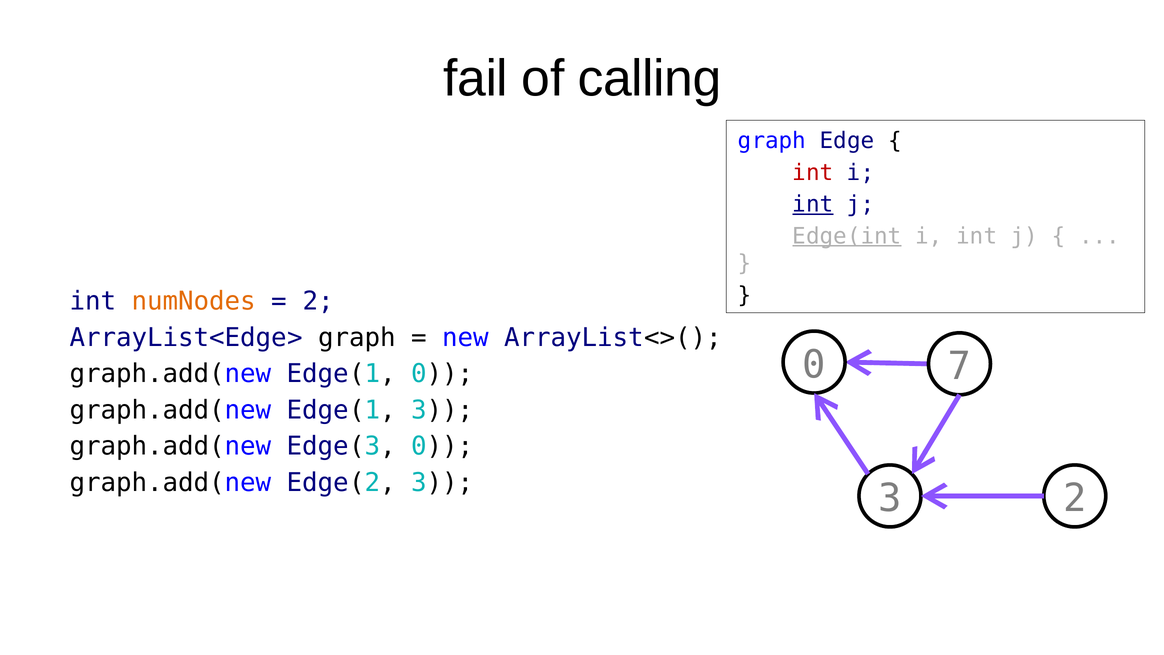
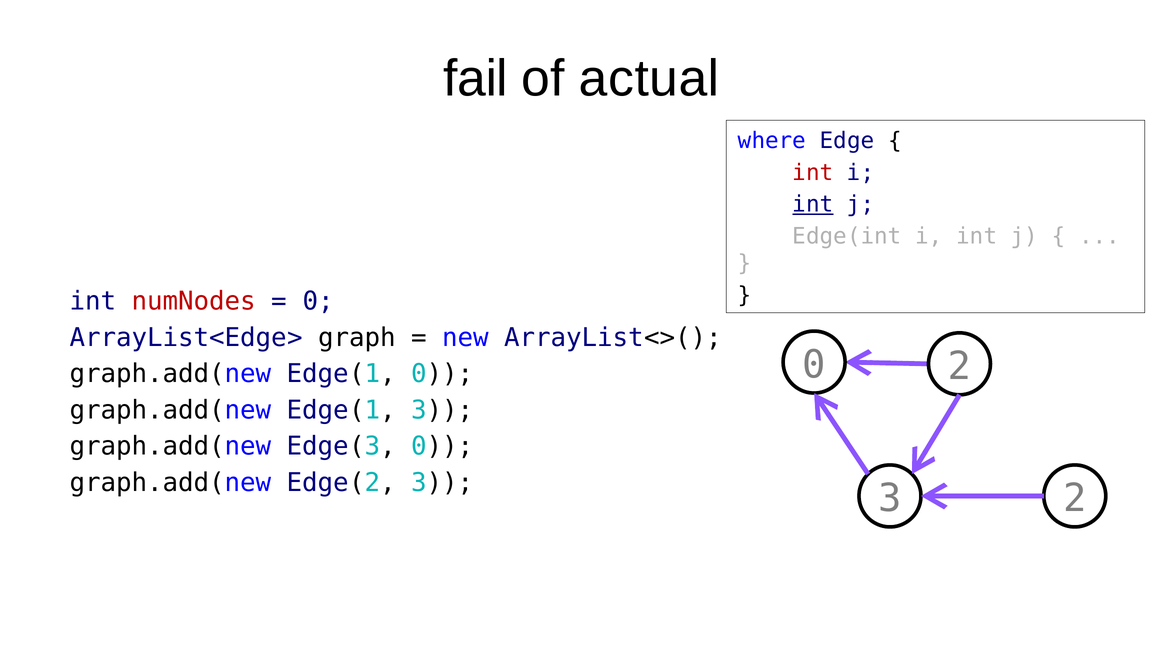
calling: calling -> actual (649, 78)
graph: graph -> where (772, 141)
Edge(int underline: present -> none (847, 236)
numNodes colour: orange -> red (194, 301)
2: 2 -> 0 (318, 301)
0 7: 7 -> 2 (959, 366)
